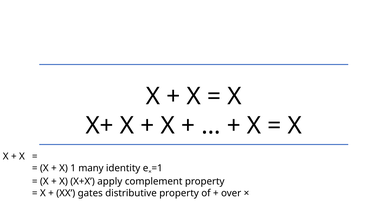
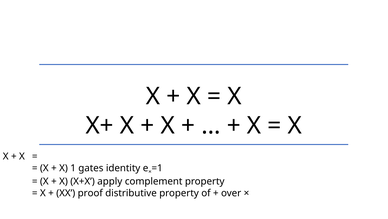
many: many -> gates (91, 168)
gates: gates -> proof (90, 192)
